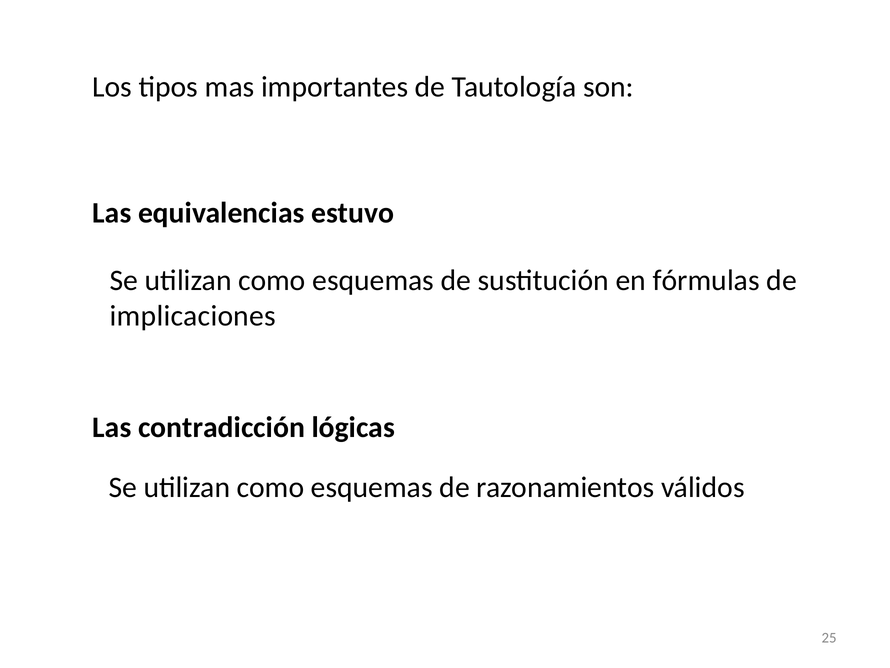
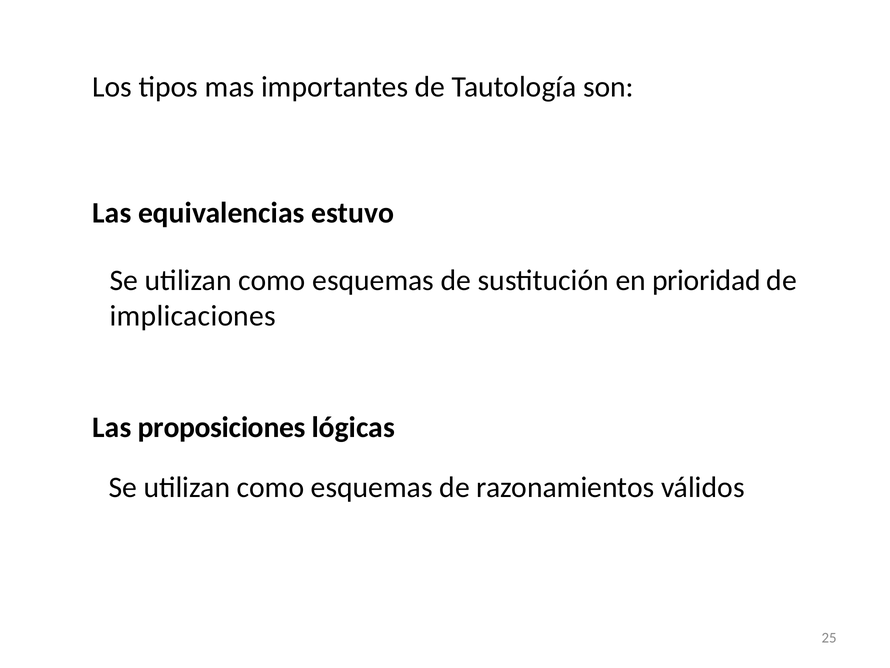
fórmulas: fórmulas -> prioridad (706, 280)
contradicción: contradicción -> proposiciones (222, 427)
